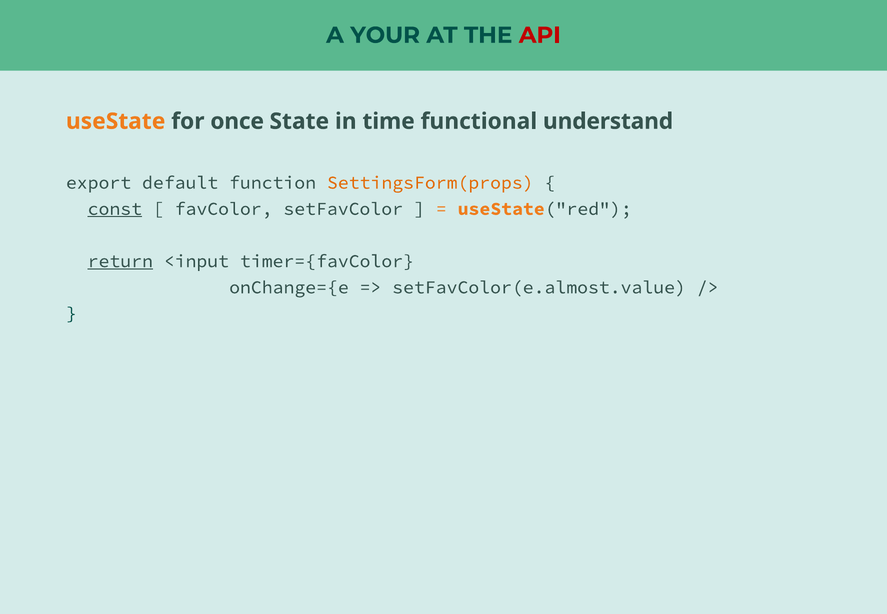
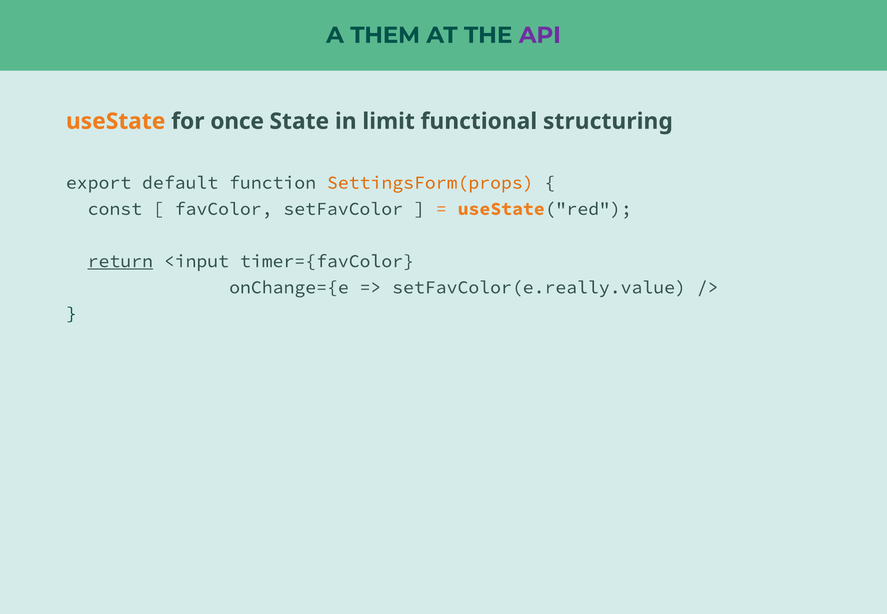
YOUR: YOUR -> THEM (385, 35)
API colour: red -> purple (540, 35)
time: time -> limit (389, 121)
understand: understand -> structuring (608, 121)
const underline: present -> none (115, 209)
setFavColor(e.almost.value: setFavColor(e.almost.value -> setFavColor(e.really.value (539, 287)
